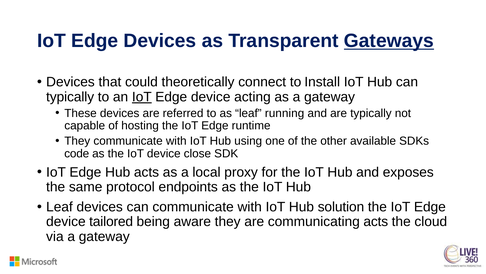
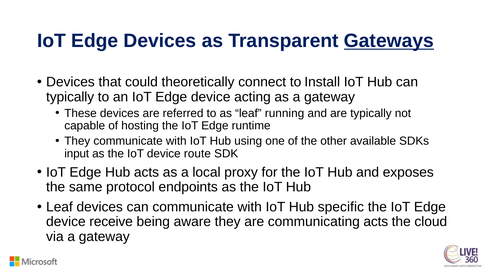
IoT underline: present -> none (142, 97)
code: code -> input (77, 153)
close: close -> route (197, 153)
solution: solution -> specific (341, 206)
tailored: tailored -> receive (111, 221)
